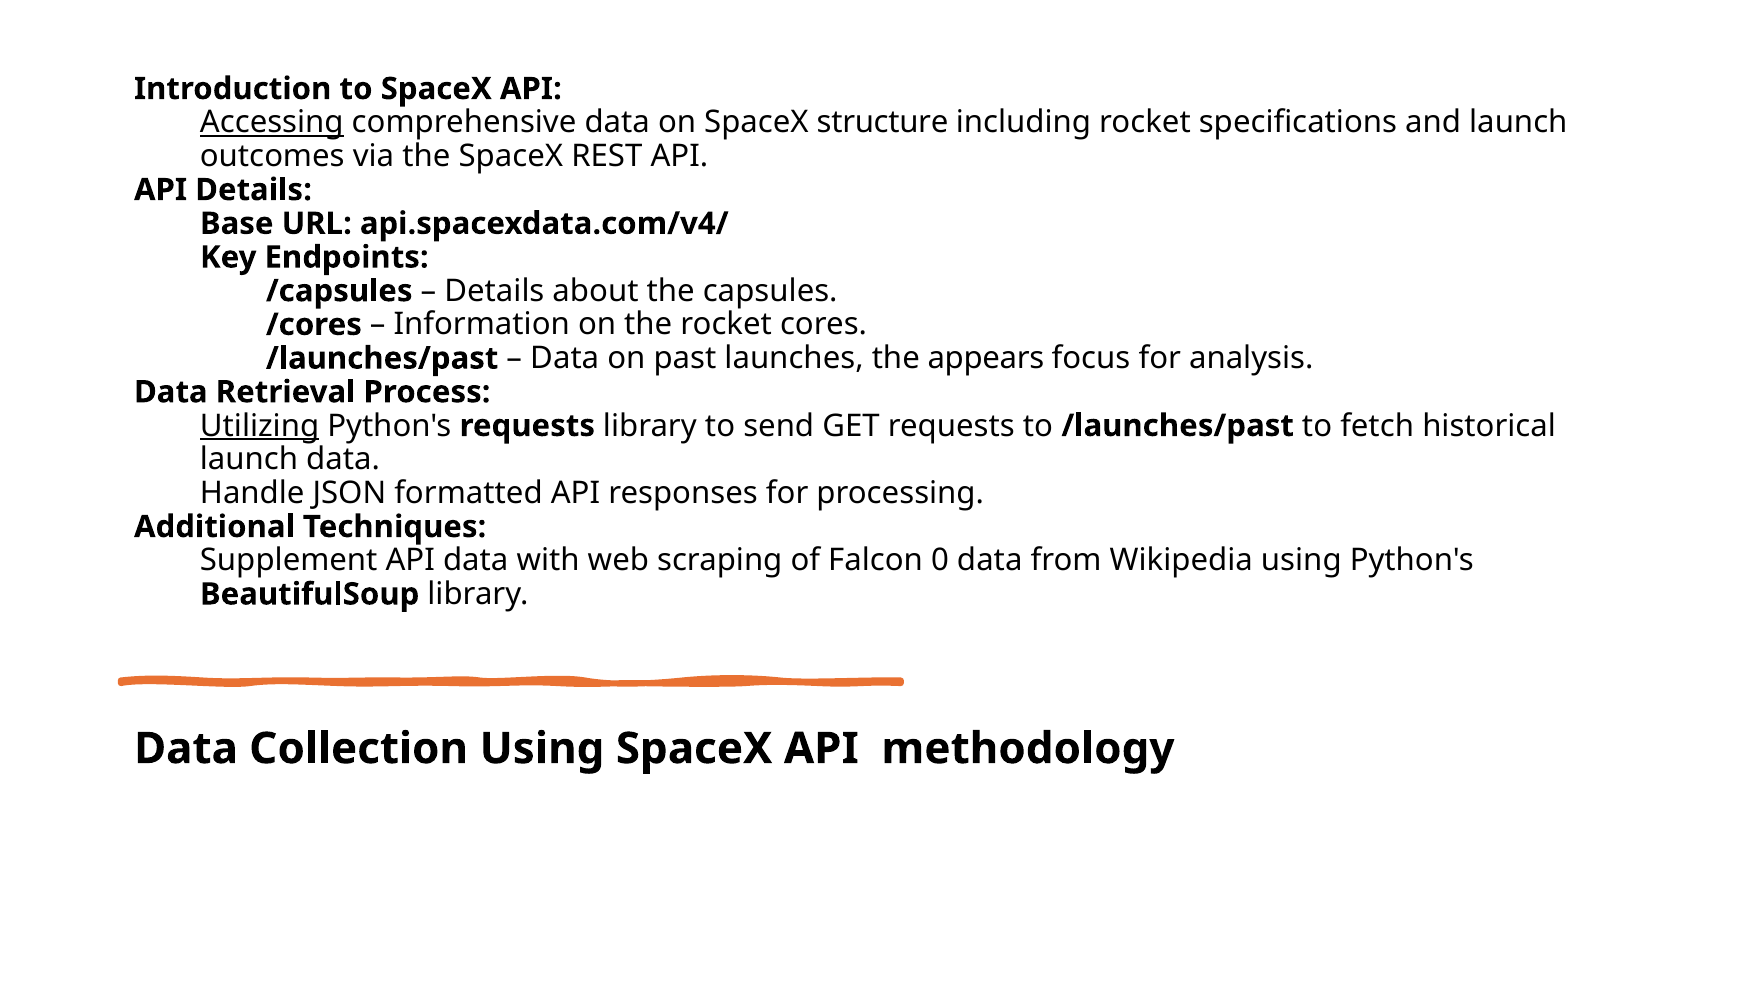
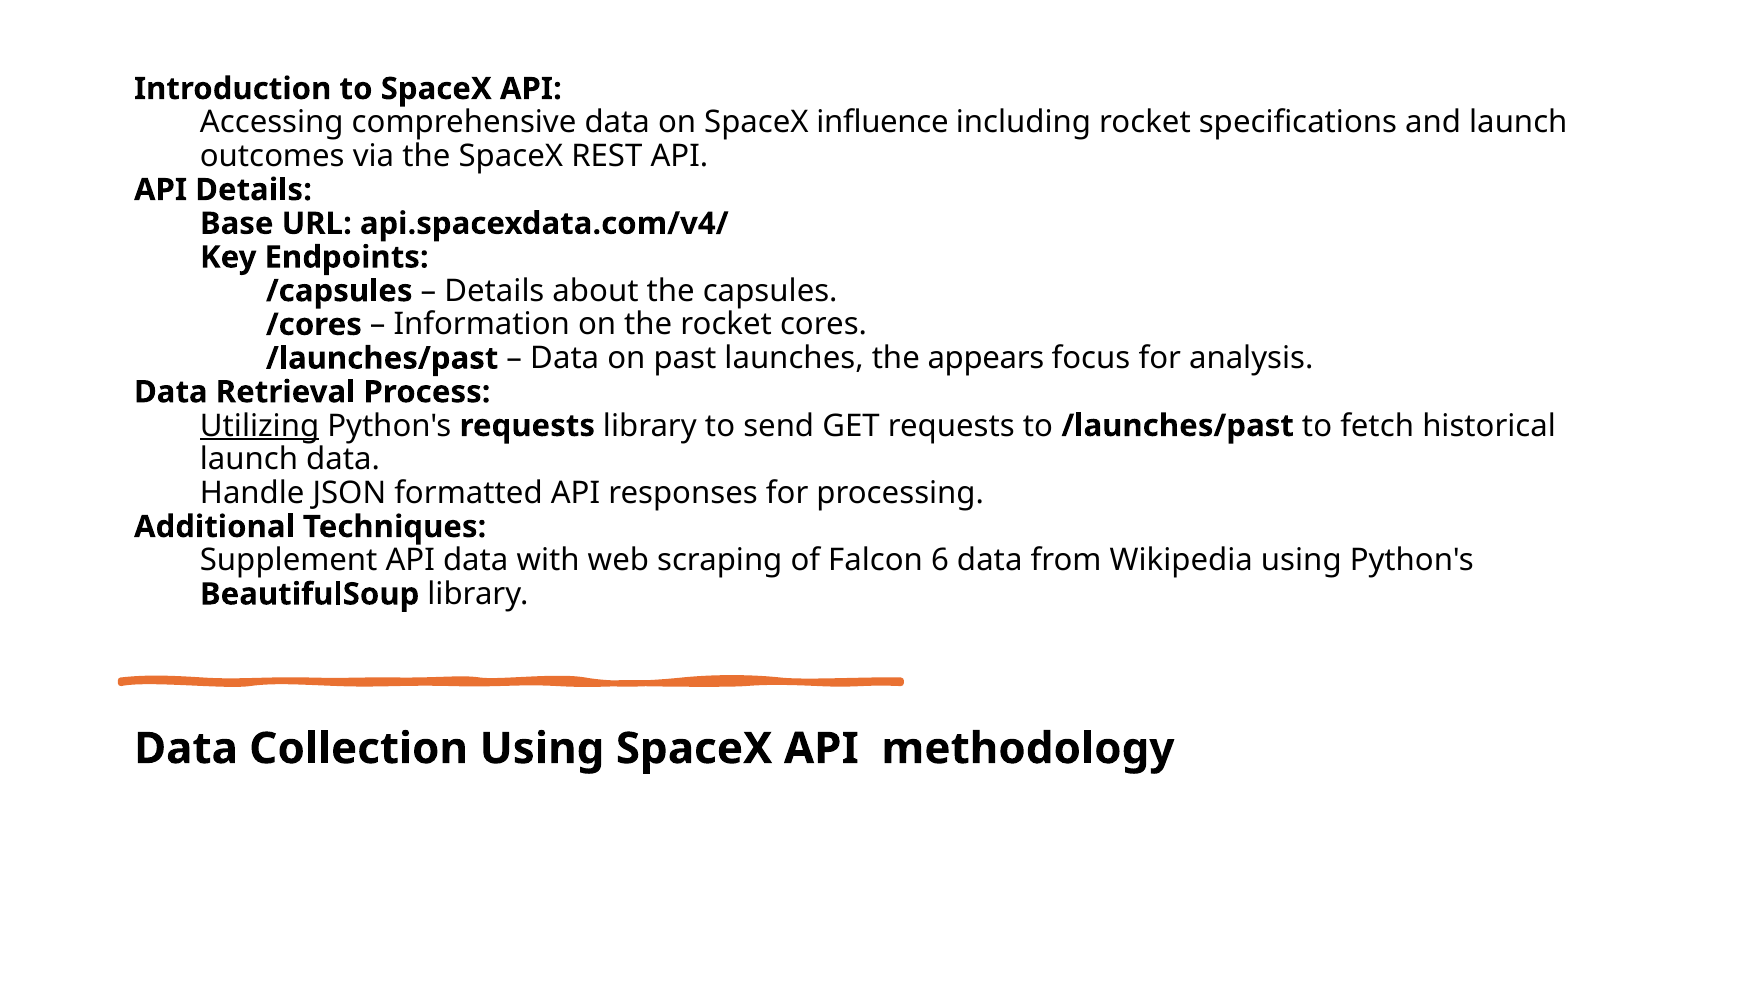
Accessing underline: present -> none (272, 123)
structure: structure -> influence (883, 123)
0: 0 -> 6 (940, 560)
